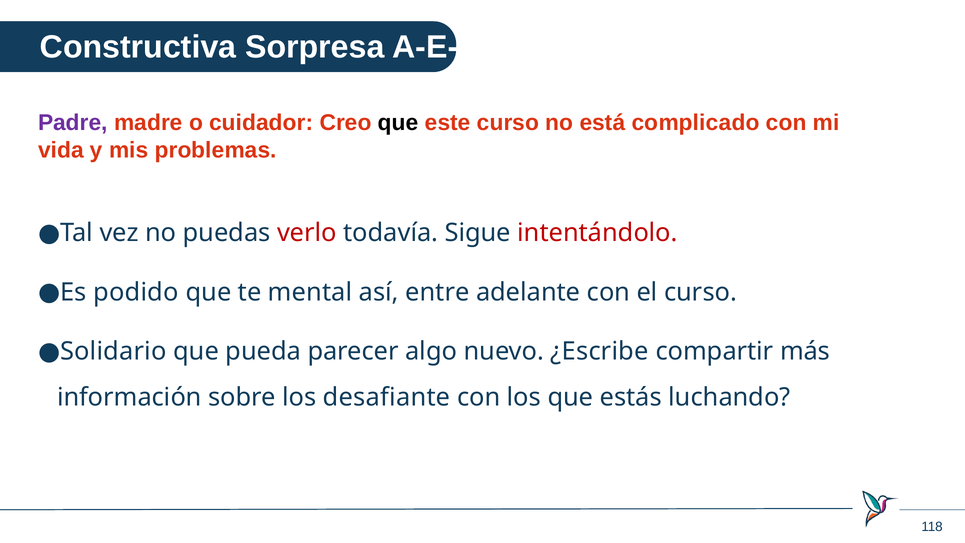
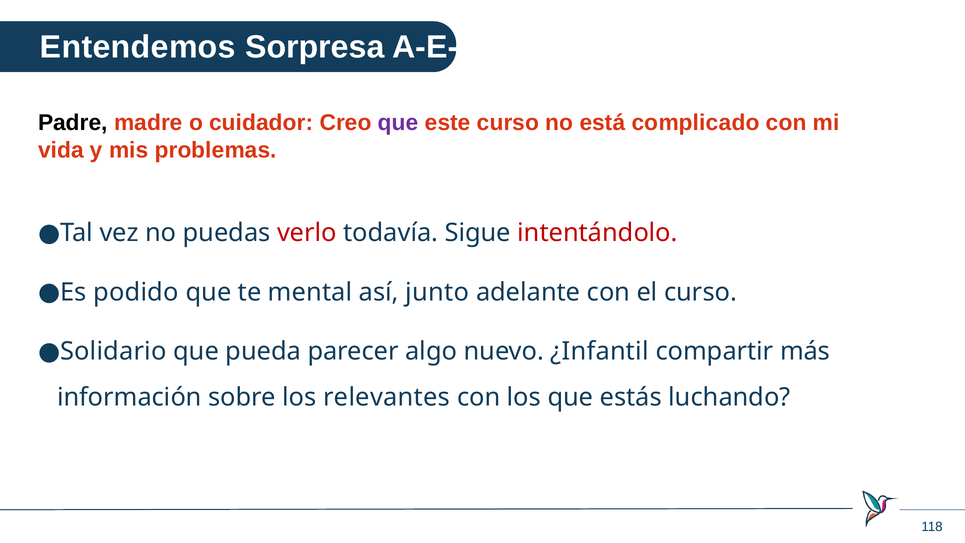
Constructiva: Constructiva -> Entendemos (138, 47)
Padre colour: purple -> black (73, 123)
que colour: black -> purple (398, 123)
entre: entre -> junto (437, 292)
¿Escribe: ¿Escribe -> ¿Infantil (600, 351)
desafiante: desafiante -> relevantes (387, 397)
